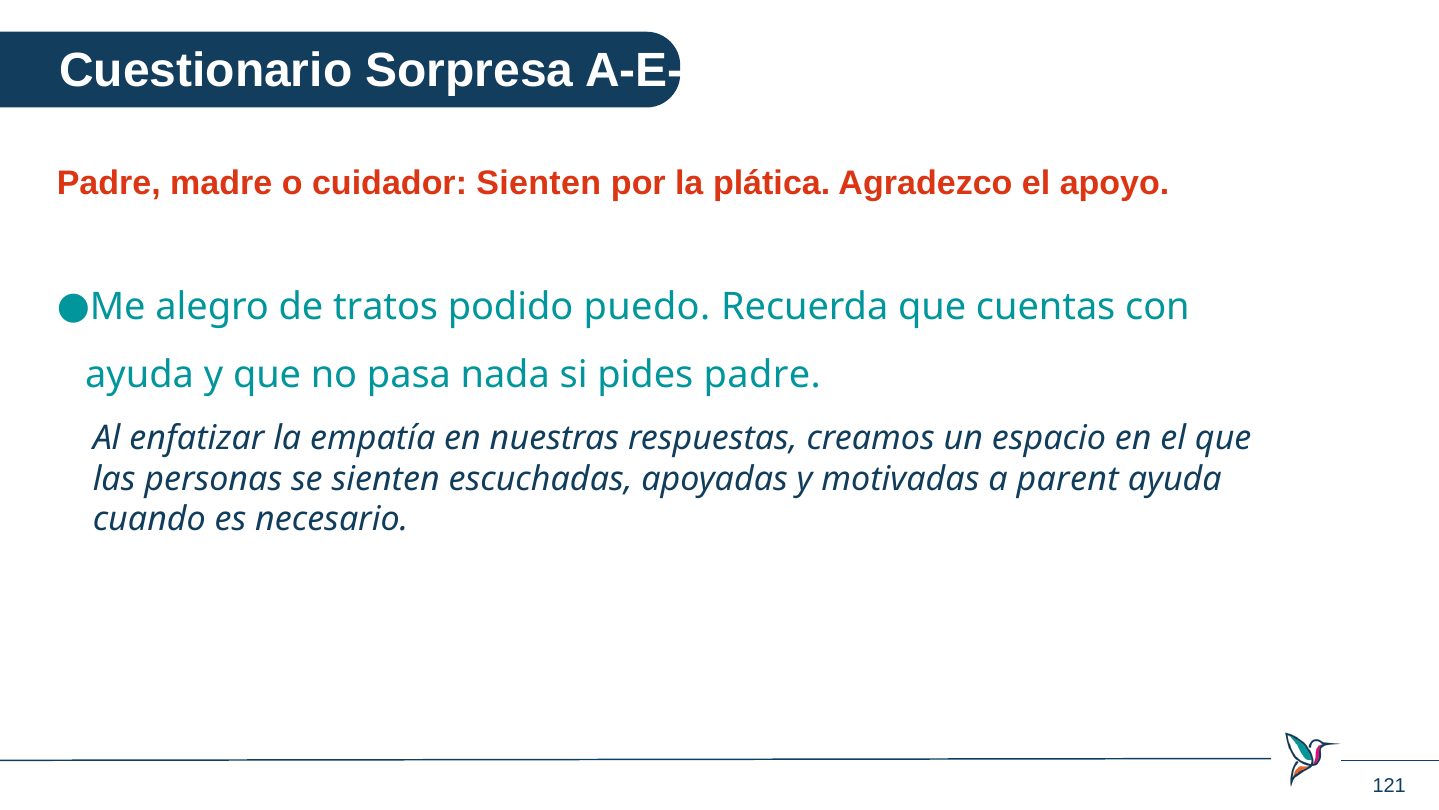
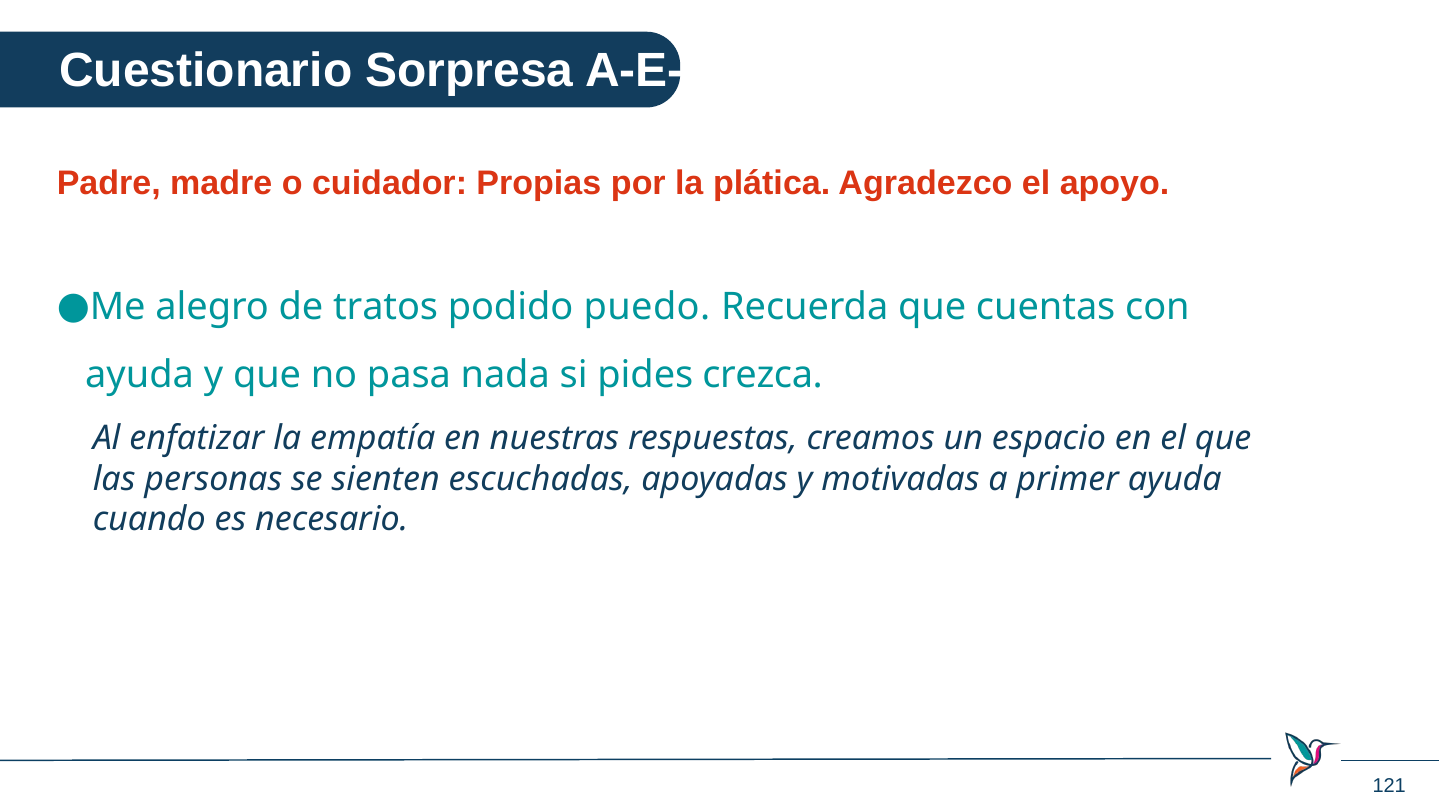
cuidador Sienten: Sienten -> Propias (539, 183)
pides padre: padre -> crezca (763, 375)
parent: parent -> primer (1068, 479)
